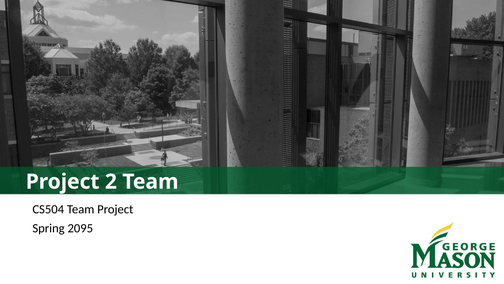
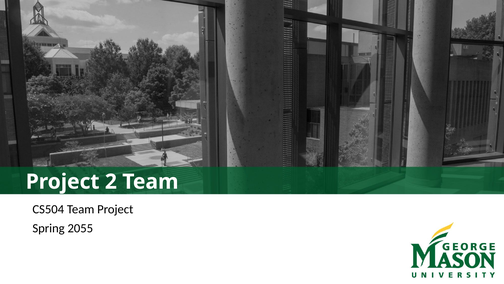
2095: 2095 -> 2055 (80, 228)
